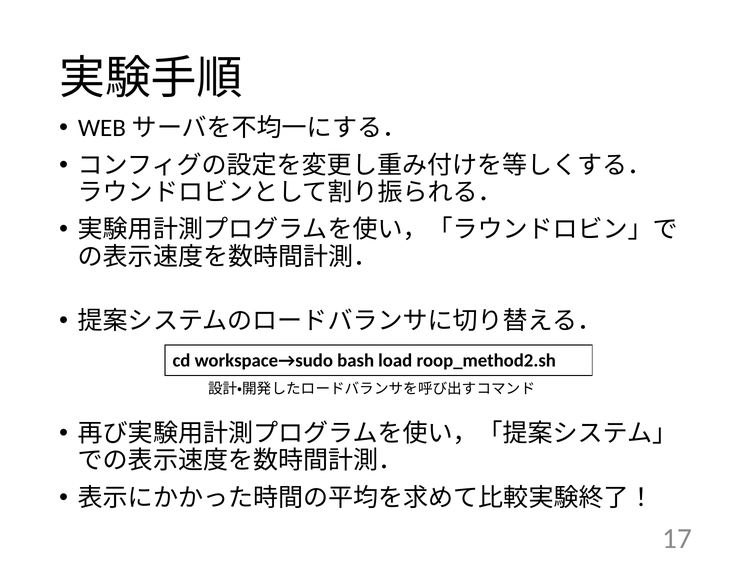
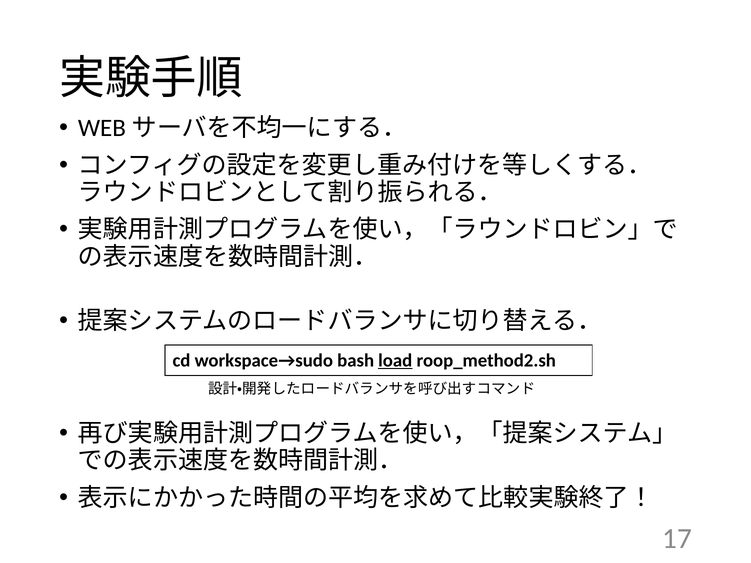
load underline: none -> present (395, 361)
